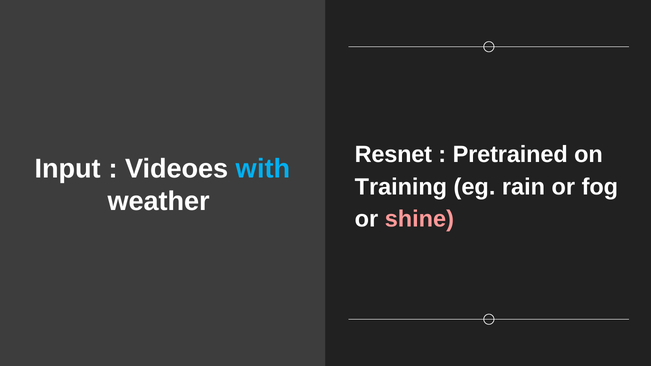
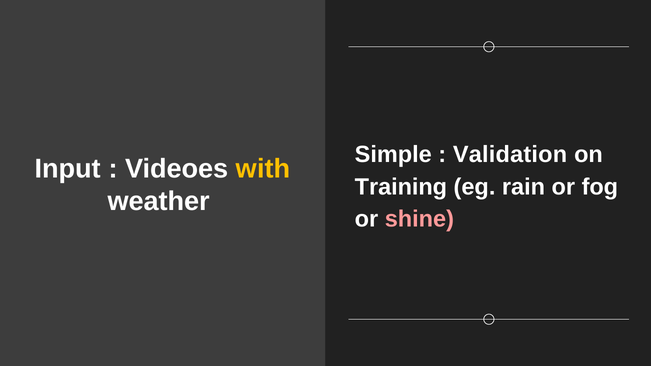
Resnet: Resnet -> Simple (393, 154)
Pretrained: Pretrained -> Validation (510, 154)
with colour: light blue -> yellow (263, 169)
